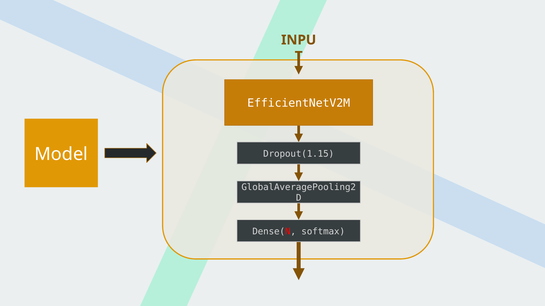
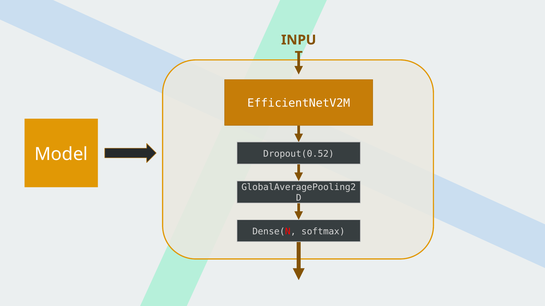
Dropout(1.15: Dropout(1.15 -> Dropout(0.52 (299, 154)
